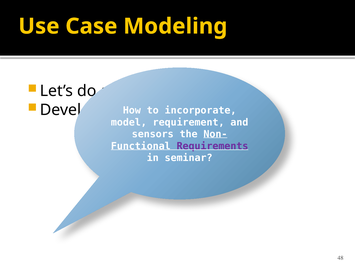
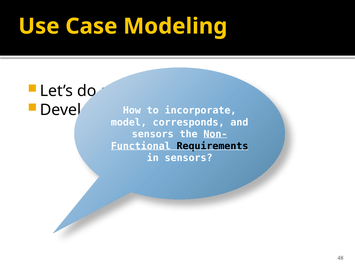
requirement: requirement -> corresponds (189, 122)
Requirements colour: purple -> black (212, 146)
in seminar: seminar -> sensors (189, 158)
